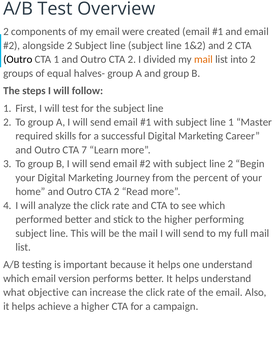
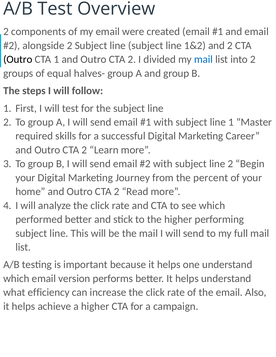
mail colour: orange -> blue (203, 59)
7: 7 -> 2 (84, 150)
objective: objective -> efficiency (49, 293)
